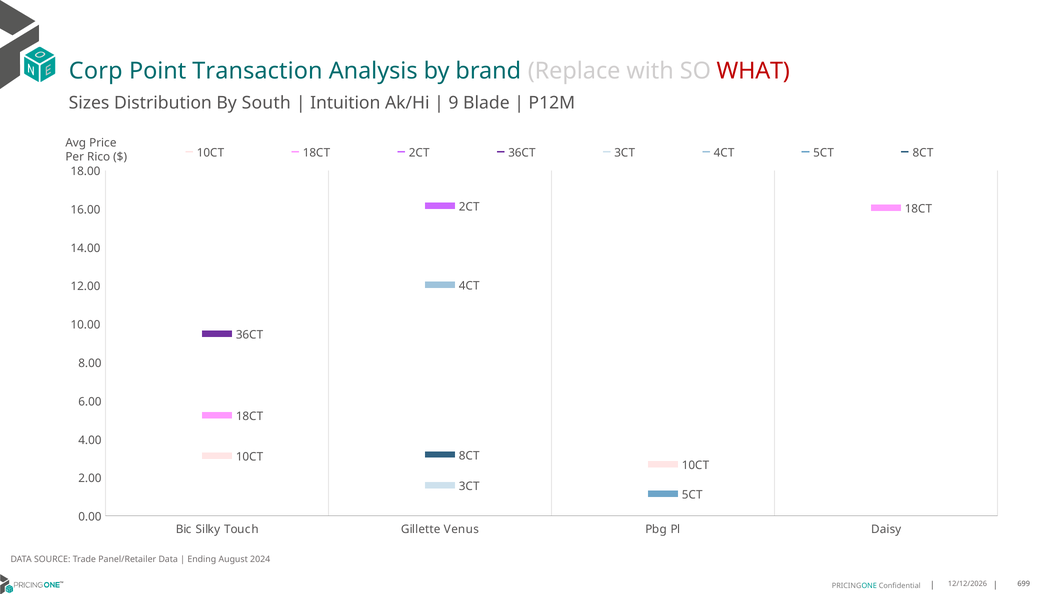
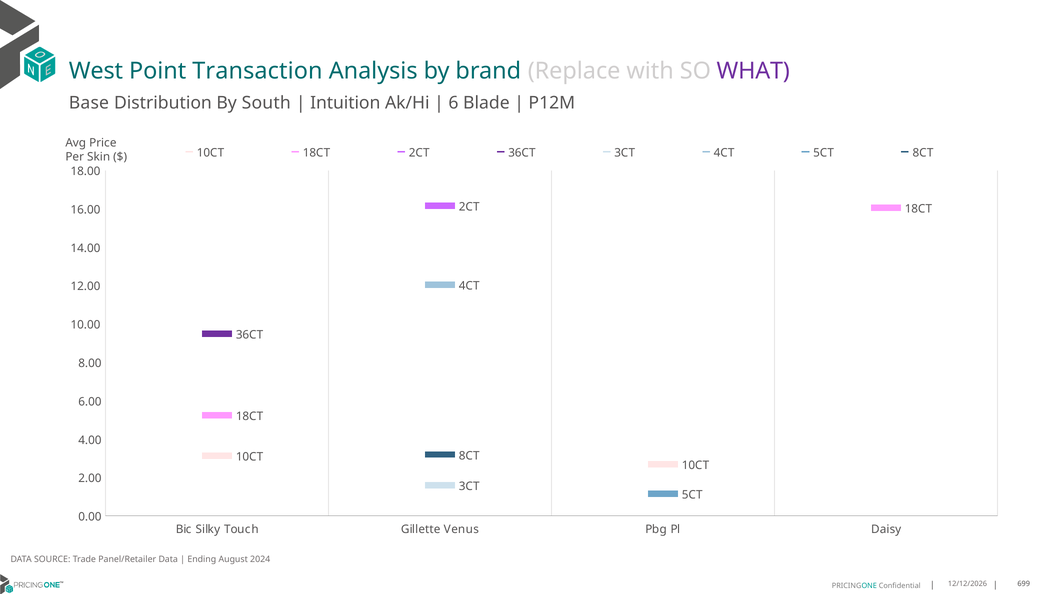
Corp: Corp -> West (96, 71)
WHAT colour: red -> purple (753, 71)
Sizes: Sizes -> Base (89, 103)
9: 9 -> 6 (454, 103)
Rico: Rico -> Skin (99, 157)
